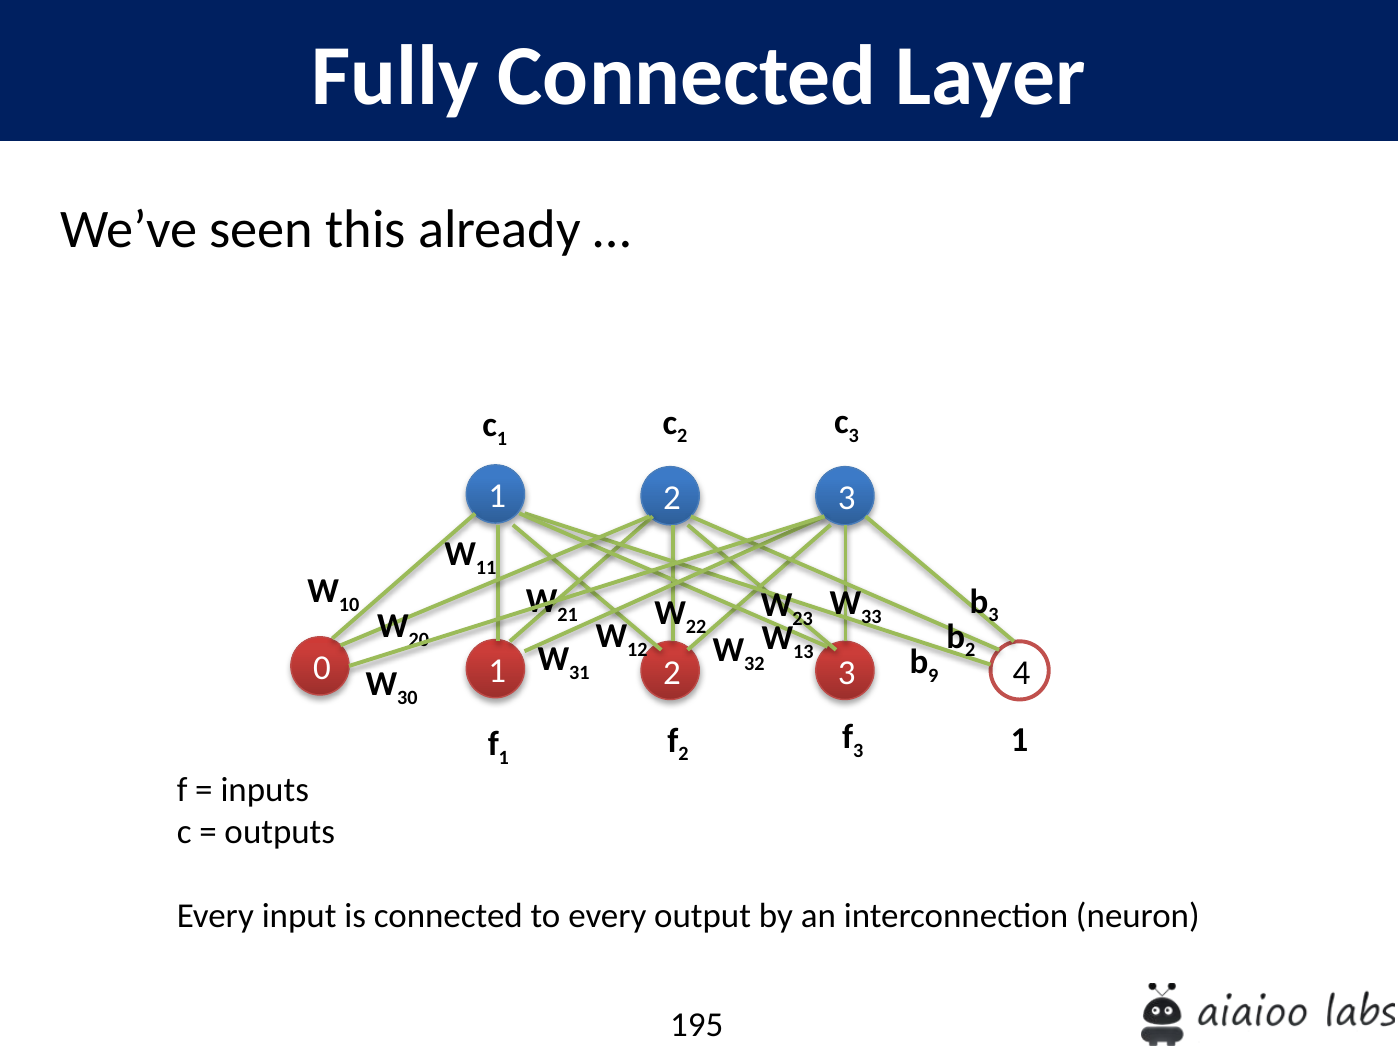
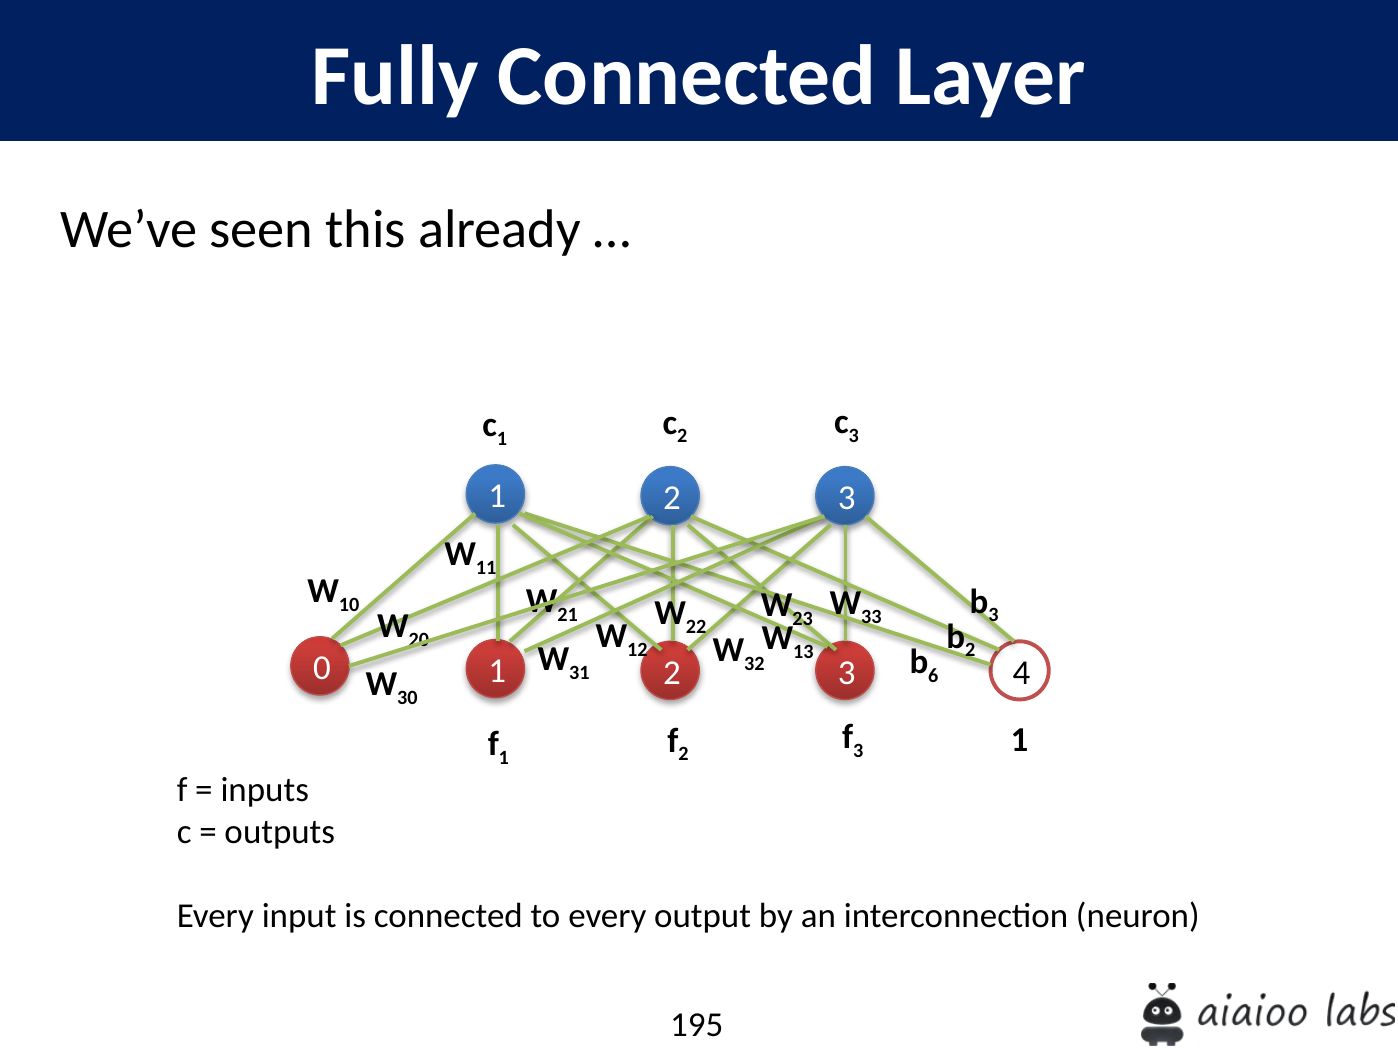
9: 9 -> 6 (933, 676)
